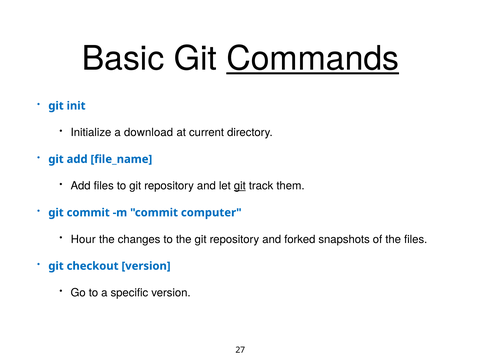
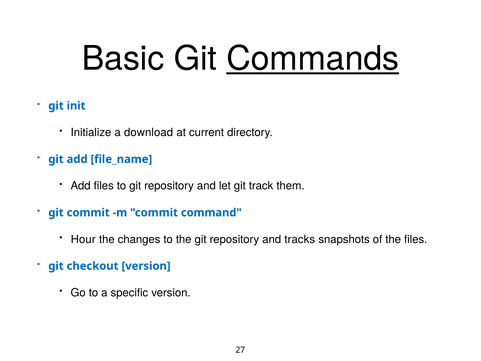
git underline: present -> none (240, 186)
computer: computer -> command (211, 212)
forked: forked -> tracks (300, 239)
